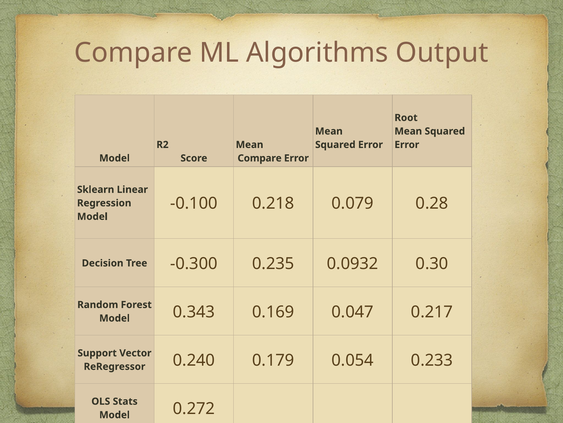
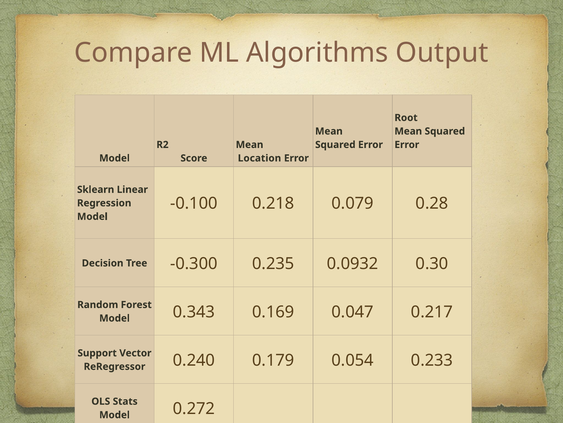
Compare: Compare -> Location (259, 158)
